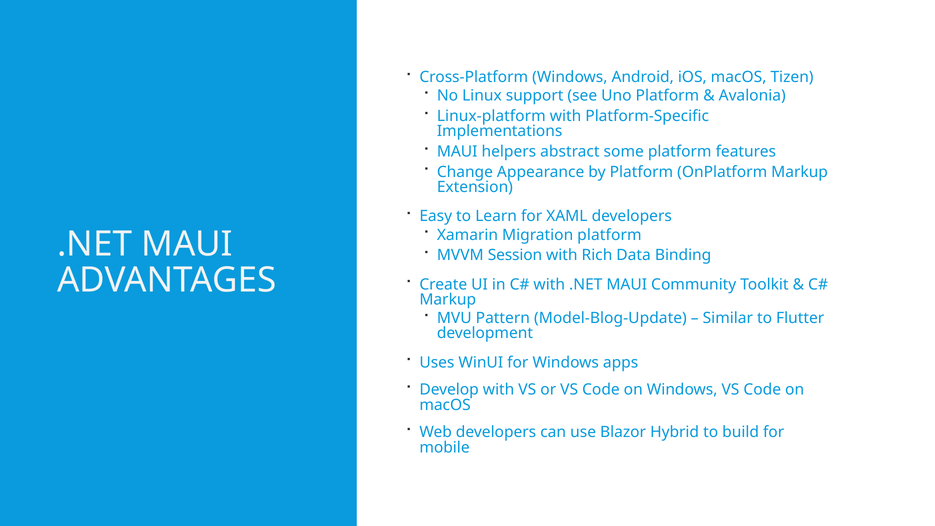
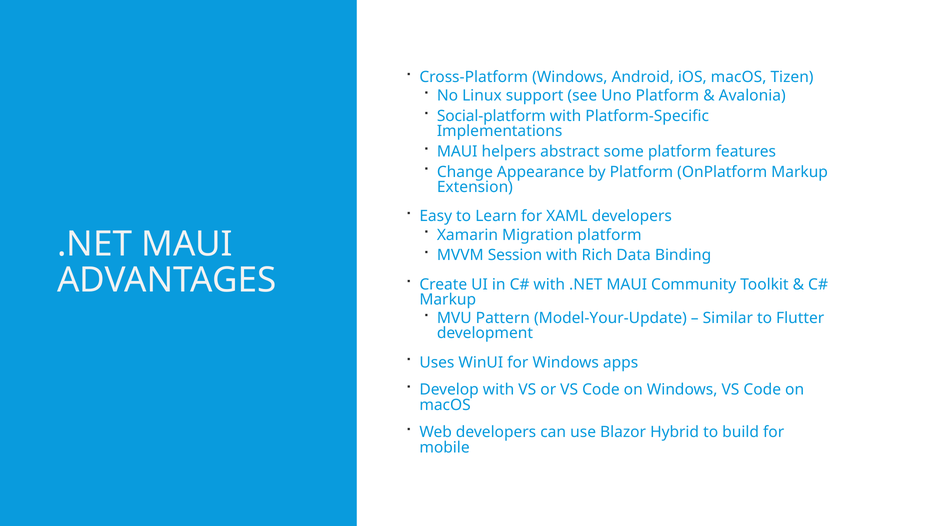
Linux-platform: Linux-platform -> Social-platform (491, 116)
Model-Blog-Update: Model-Blog-Update -> Model-Your-Update (610, 318)
